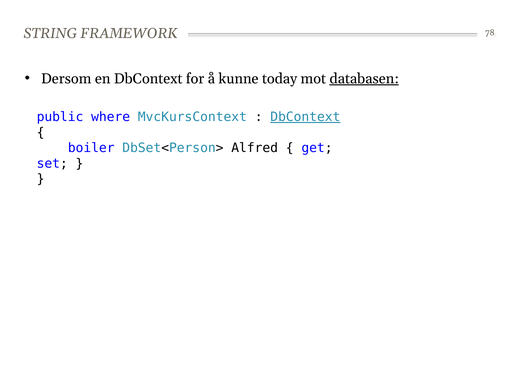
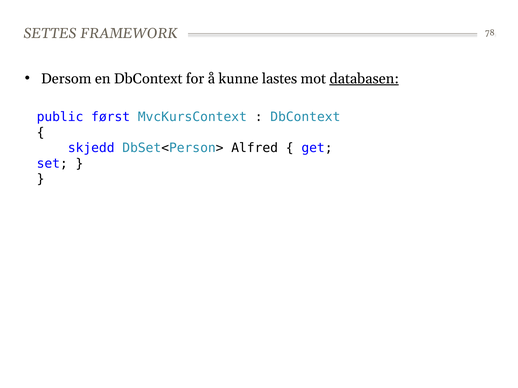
STRING: STRING -> SETTES (50, 33)
today: today -> lastes (280, 79)
where: where -> først (111, 117)
DbContext underline: present -> none (305, 117)
boiler: boiler -> skjedd (91, 148)
